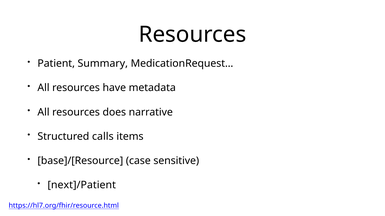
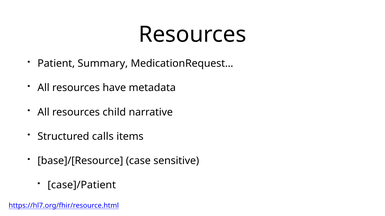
does: does -> child (114, 112)
next]/Patient: next]/Patient -> case]/Patient (82, 185)
